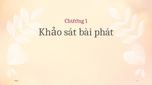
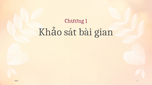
phát: phát -> gian (104, 32)
